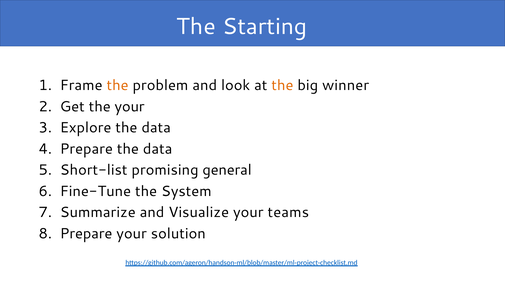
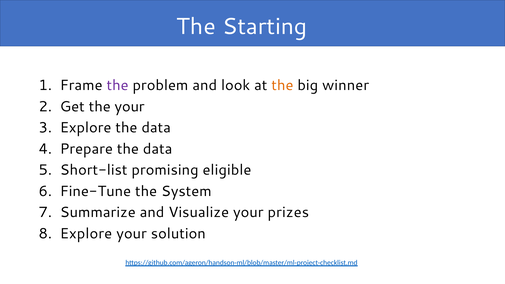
the colour: orange -> purple (118, 85)
general: general -> eligible (227, 170)
teams: teams -> prizes (288, 212)
Prepare: Prepare -> Explore (86, 234)
